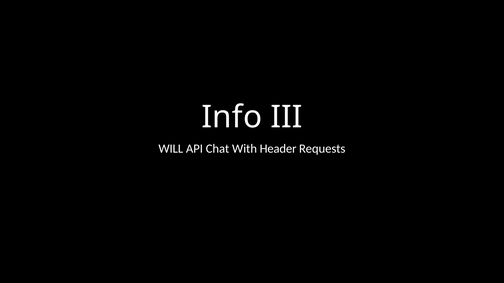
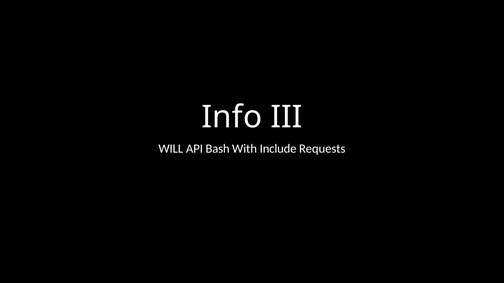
Chat: Chat -> Bash (218, 149)
Header: Header -> Include (278, 149)
